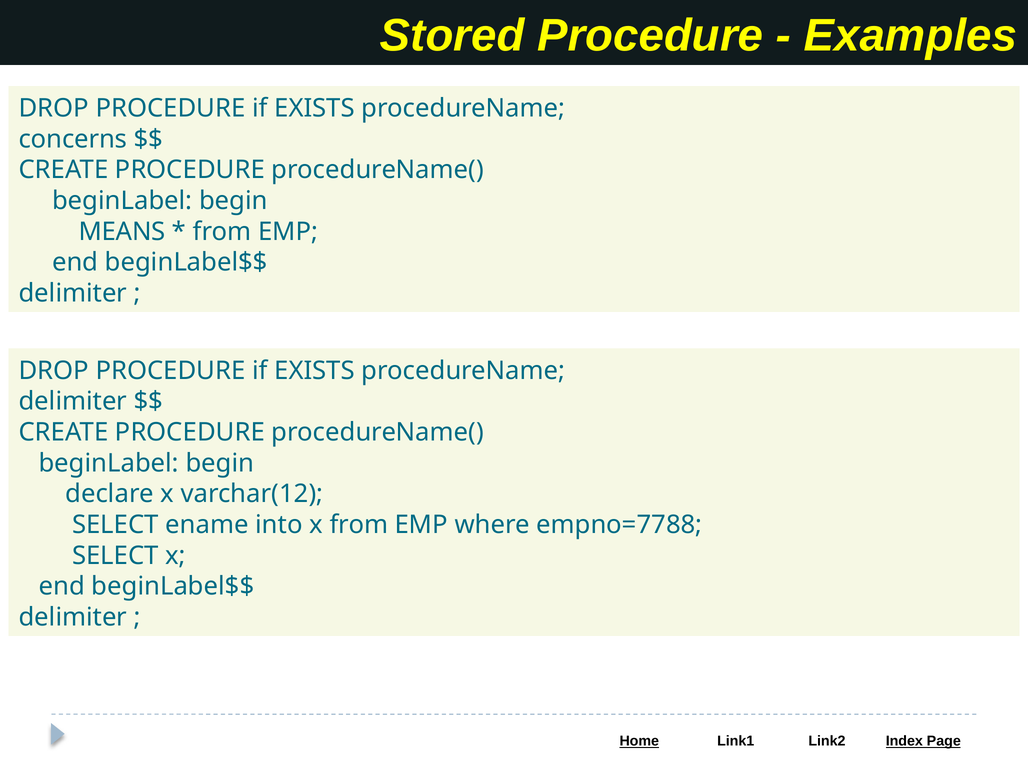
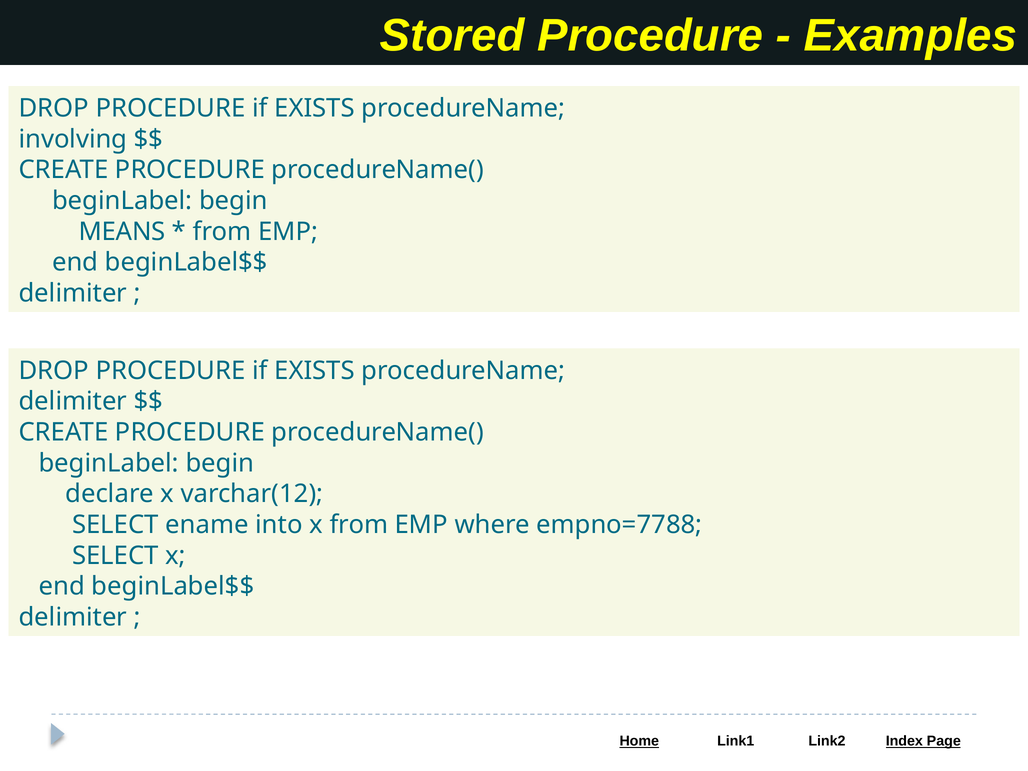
concerns: concerns -> involving (73, 139)
